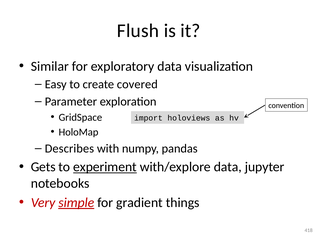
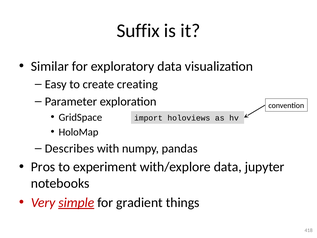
Flush: Flush -> Suffix (138, 31)
covered: covered -> creating (137, 84)
Gets: Gets -> Pros (43, 167)
experiment underline: present -> none (105, 167)
